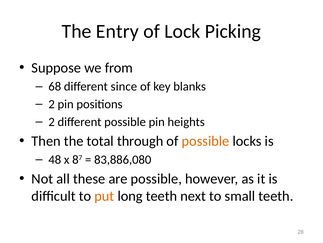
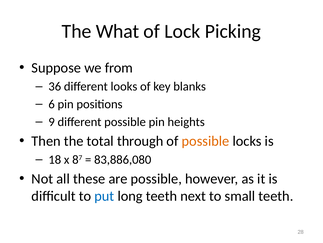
Entry: Entry -> What (118, 31)
68: 68 -> 36 (55, 86)
since: since -> looks (124, 86)
2: 2 -> 6 (52, 104)
2: 2 -> 9 (52, 122)
48: 48 -> 18 (55, 159)
put colour: orange -> blue (104, 196)
